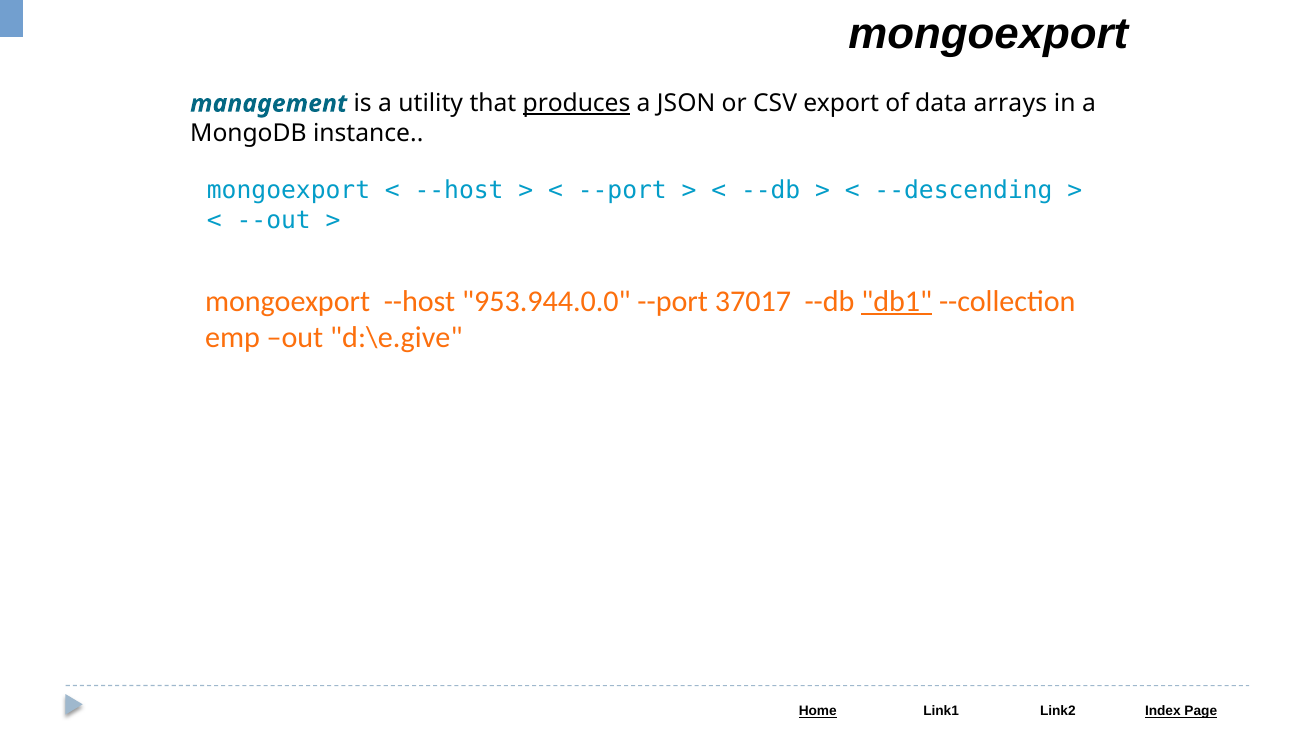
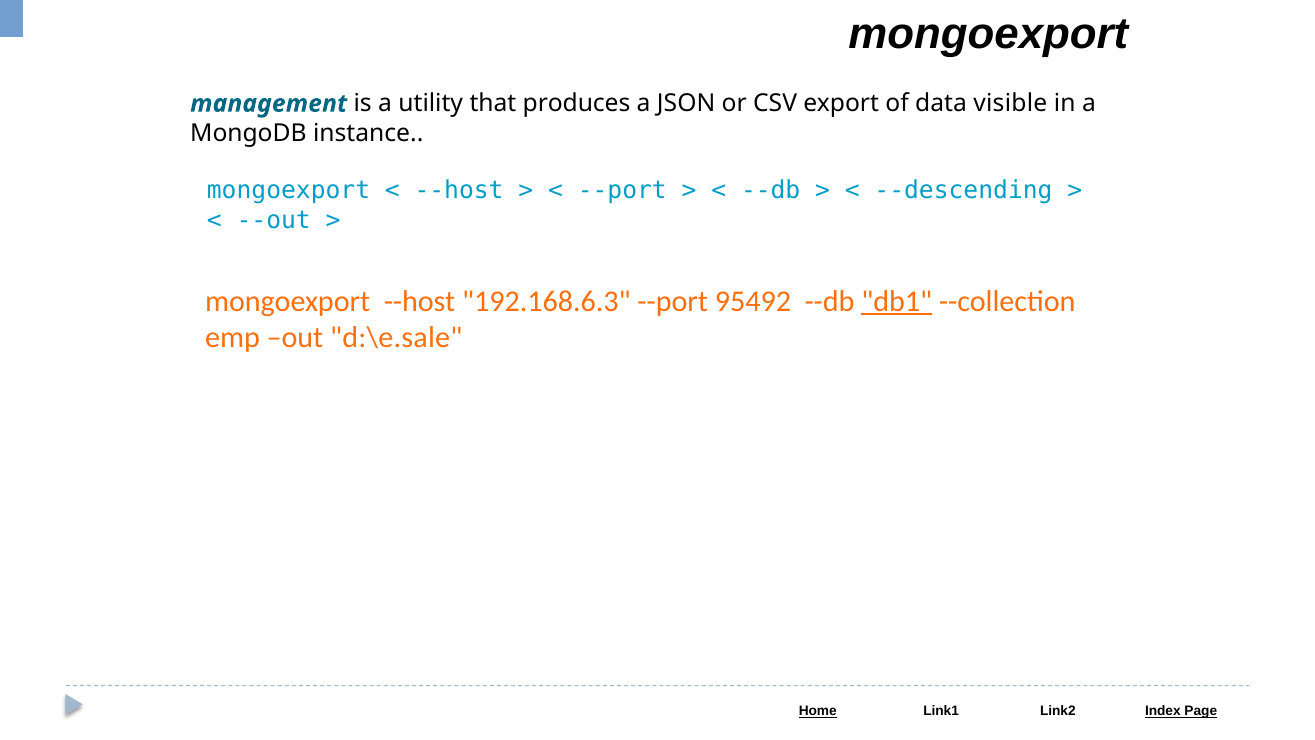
produces underline: present -> none (577, 104)
arrays: arrays -> visible (1010, 104)
953.944.0.0: 953.944.0.0 -> 192.168.6.3 (546, 301)
37017: 37017 -> 95492 (753, 301)
d:\e.give: d:\e.give -> d:\e.sale (396, 337)
